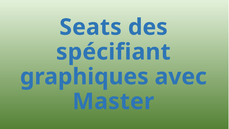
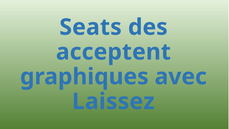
spécifiant: spécifiant -> acceptent (113, 52)
Master: Master -> Laissez (113, 101)
